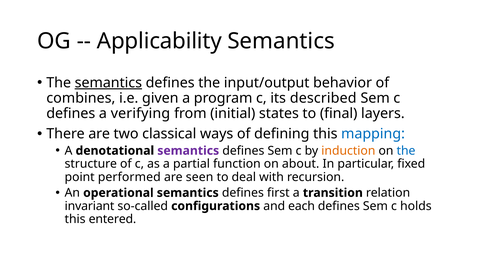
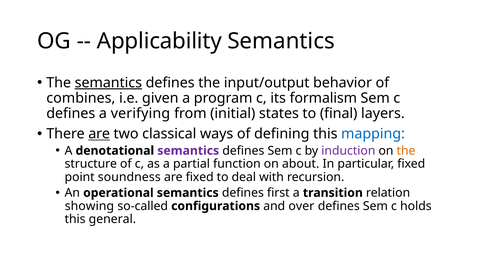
described: described -> formalism (323, 98)
are underline: none -> present (99, 134)
induction colour: orange -> purple (348, 150)
the colour: blue -> orange (406, 150)
performed: performed -> soundness (129, 177)
are seen: seen -> fixed (200, 177)
invariant: invariant -> showing (89, 206)
each: each -> over (301, 206)
entered: entered -> general (112, 219)
